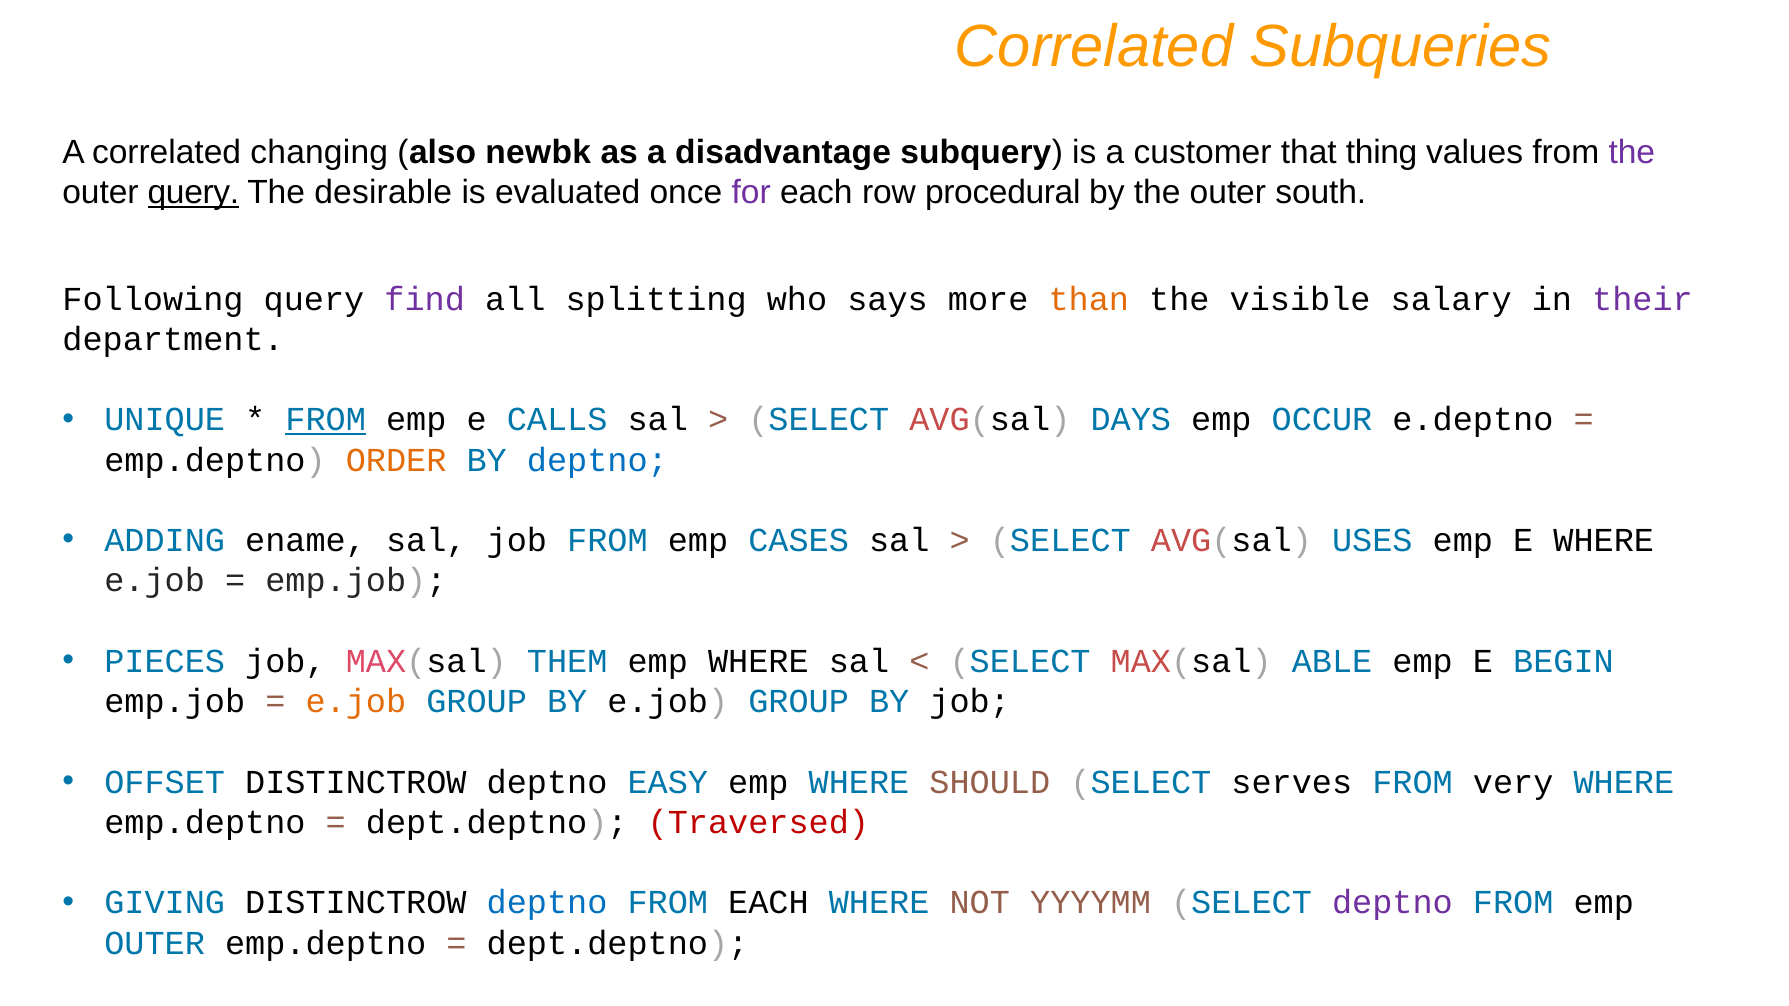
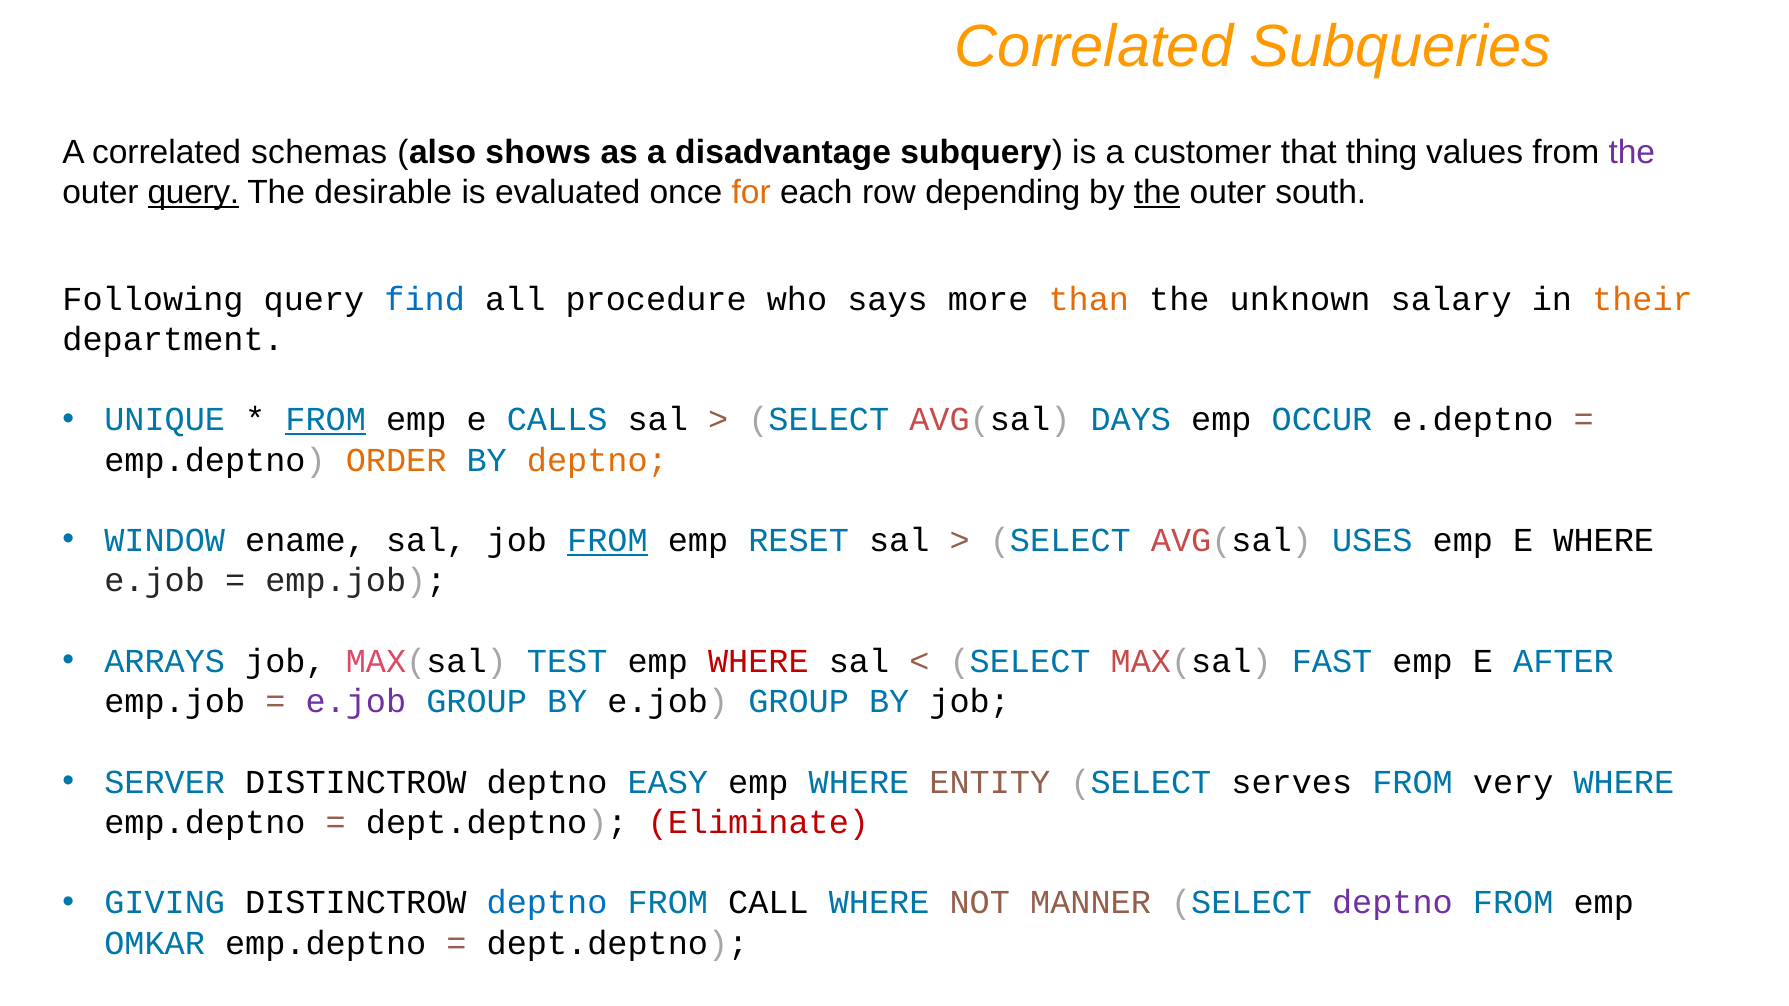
changing: changing -> schemas (319, 152)
newbk: newbk -> shows (538, 152)
for colour: purple -> orange (751, 192)
procedural: procedural -> depending (1003, 192)
the underline: none -> present (1157, 192)
find colour: purple -> blue (425, 299)
splitting: splitting -> procedure (656, 299)
visible: visible -> unknown (1300, 299)
their colour: purple -> orange (1642, 299)
deptno colour: blue -> orange (597, 460)
ADDING: ADDING -> WINDOW (165, 541)
FROM underline: none -> present (607, 541)
CASES: CASES -> RESET (799, 541)
PIECES: PIECES -> ARRAYS (165, 661)
THEM: THEM -> TEST (567, 661)
WHERE colour: black -> red (758, 661)
ABLE: ABLE -> FAST (1332, 661)
BEGIN: BEGIN -> AFTER (1563, 661)
e.job colour: orange -> purple (356, 702)
OFFSET: OFFSET -> SERVER (165, 782)
SHOULD: SHOULD -> ENTITY (990, 782)
Traversed: Traversed -> Eliminate (758, 822)
FROM EACH: EACH -> CALL (768, 903)
YYYYMM: YYYYMM -> MANNER (1091, 903)
OUTER: OUTER -> OMKAR (155, 943)
